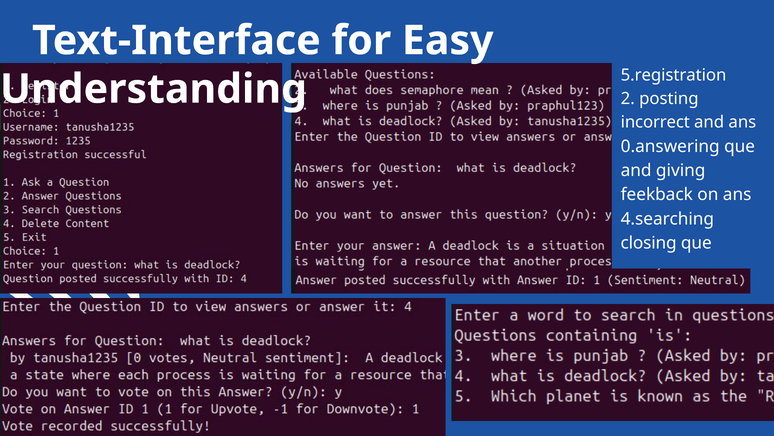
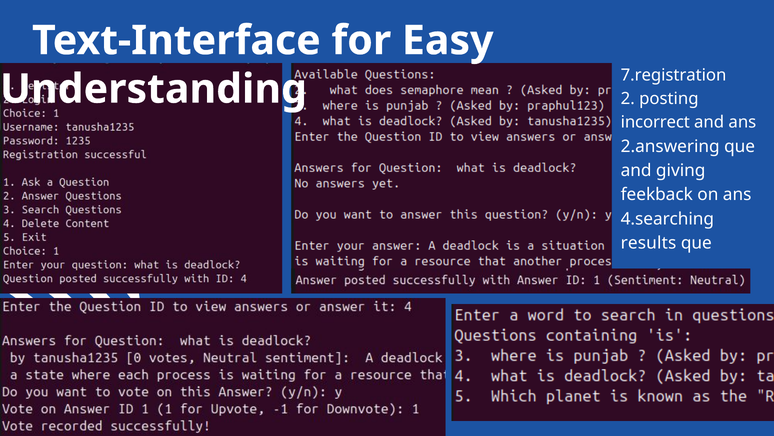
5.registration: 5.registration -> 7.registration (674, 75)
0.answering: 0.answering -> 2.answering (670, 146)
closing: closing -> results (648, 243)
